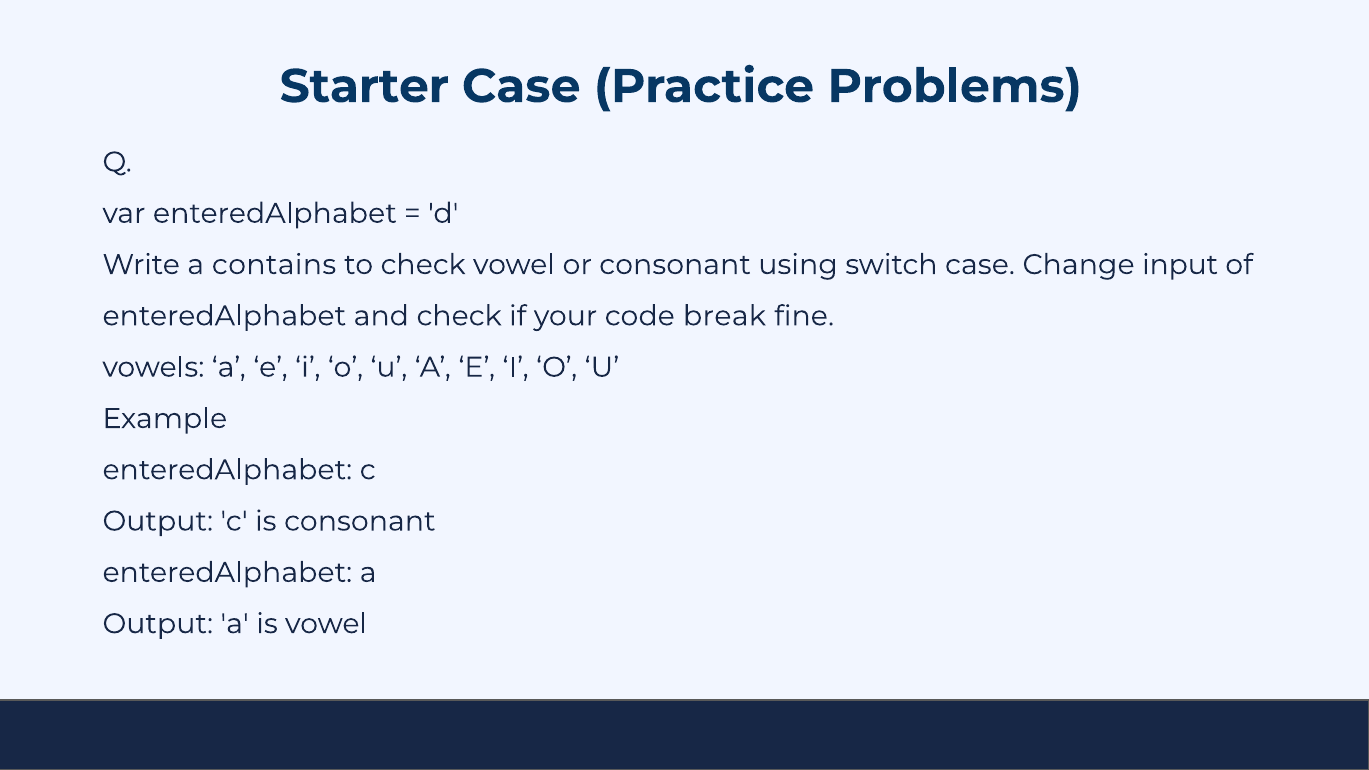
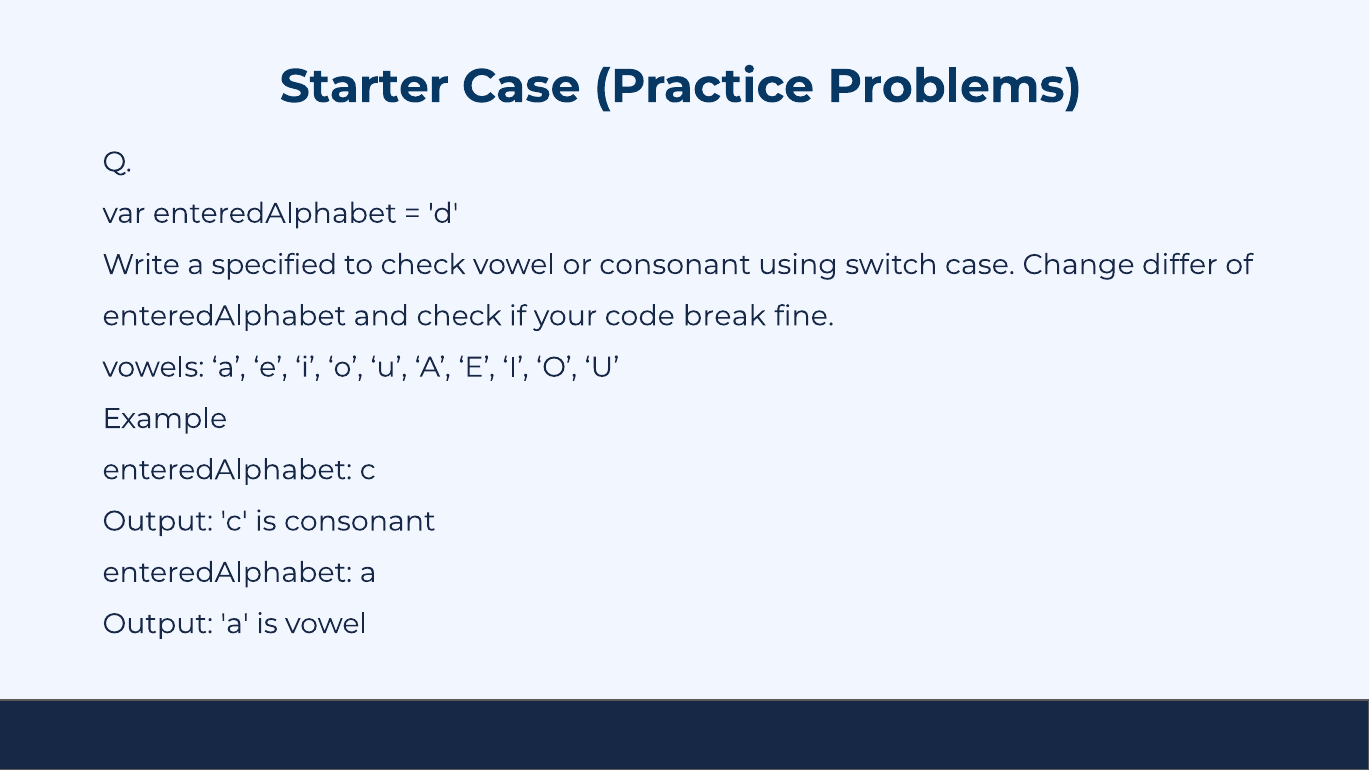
contains: contains -> specified (274, 265)
input: input -> differ (1180, 265)
